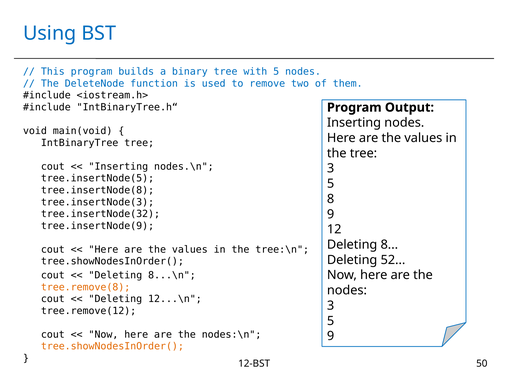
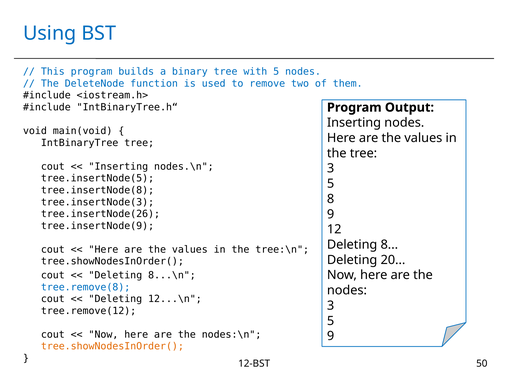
tree.insertNode(32: tree.insertNode(32 -> tree.insertNode(26 (100, 214)
52: 52 -> 20 (393, 260)
tree.remove(8 colour: orange -> blue (86, 287)
